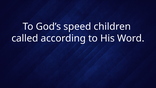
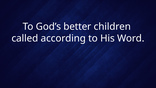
speed: speed -> better (77, 26)
